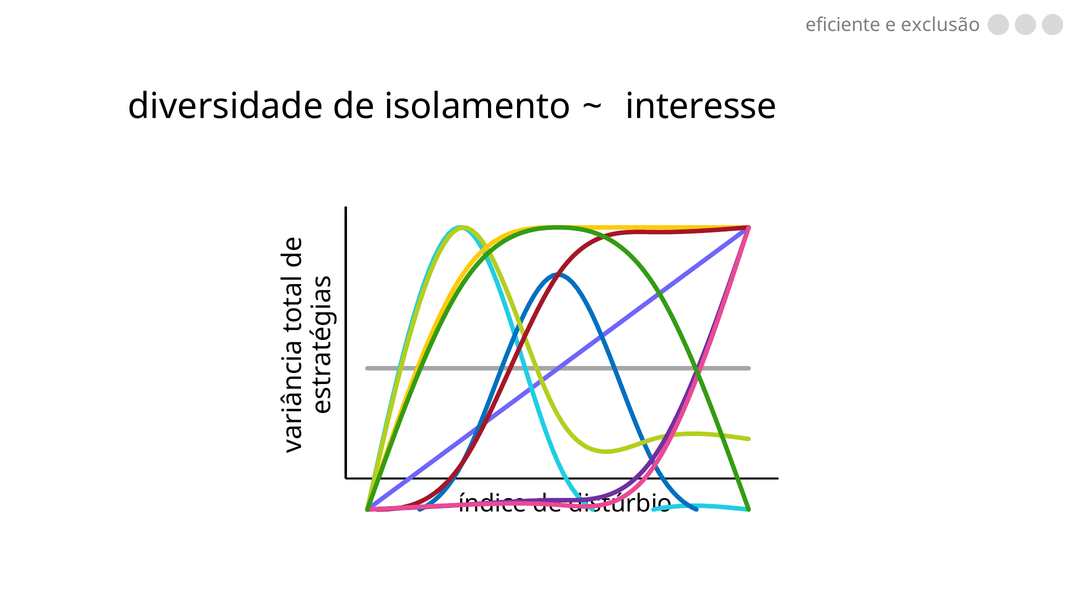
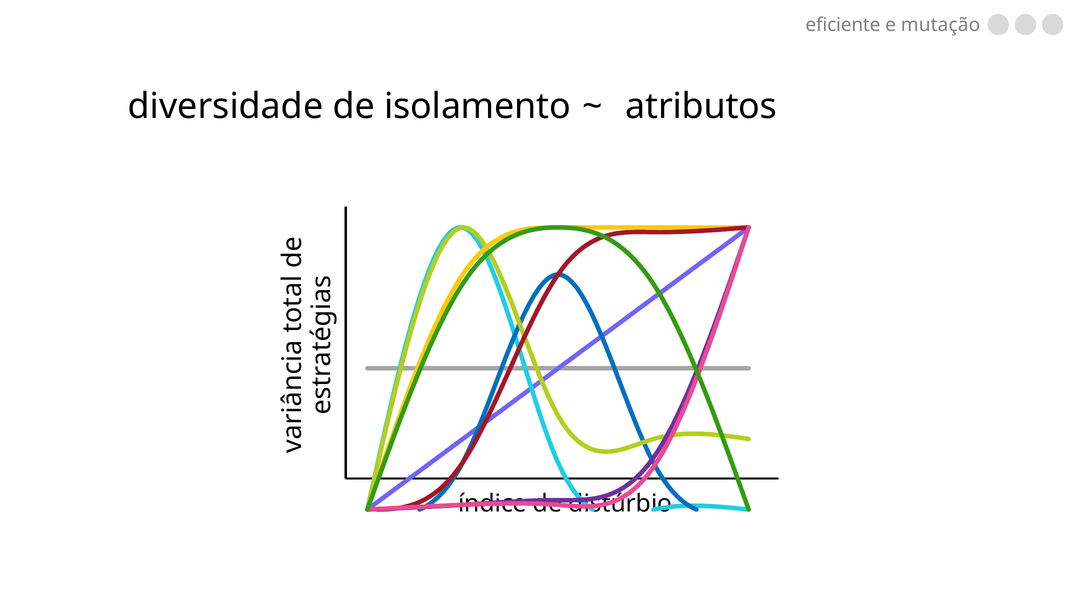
exclusão: exclusão -> mutação (941, 25)
interesse: interesse -> atributos (701, 107)
